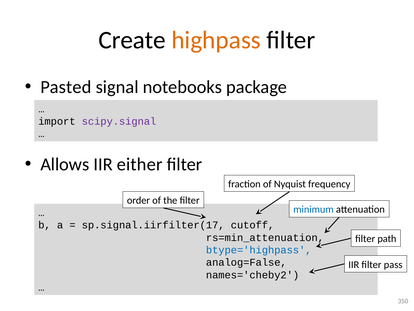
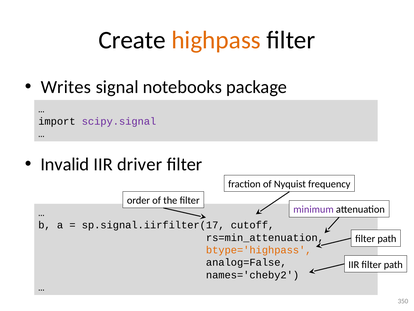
Pasted: Pasted -> Writes (66, 87)
Allows: Allows -> Invalid (65, 164)
either: either -> driver (140, 164)
minimum colour: blue -> purple (313, 209)
btype='highpass colour: blue -> orange (259, 250)
IIR filter pass: pass -> path (393, 264)
